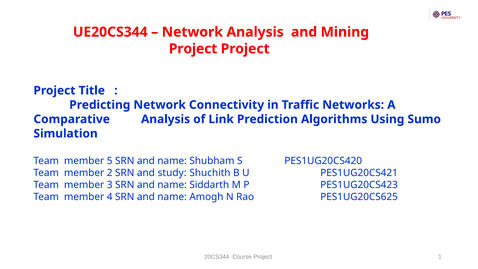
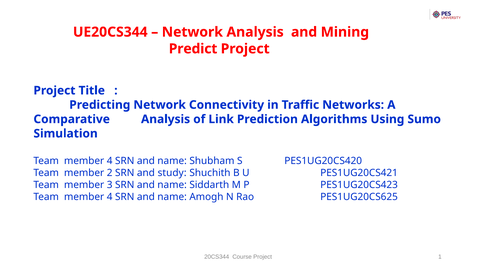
Project: Project -> Predict (193, 49)
5: 5 -> 4 (110, 161)
